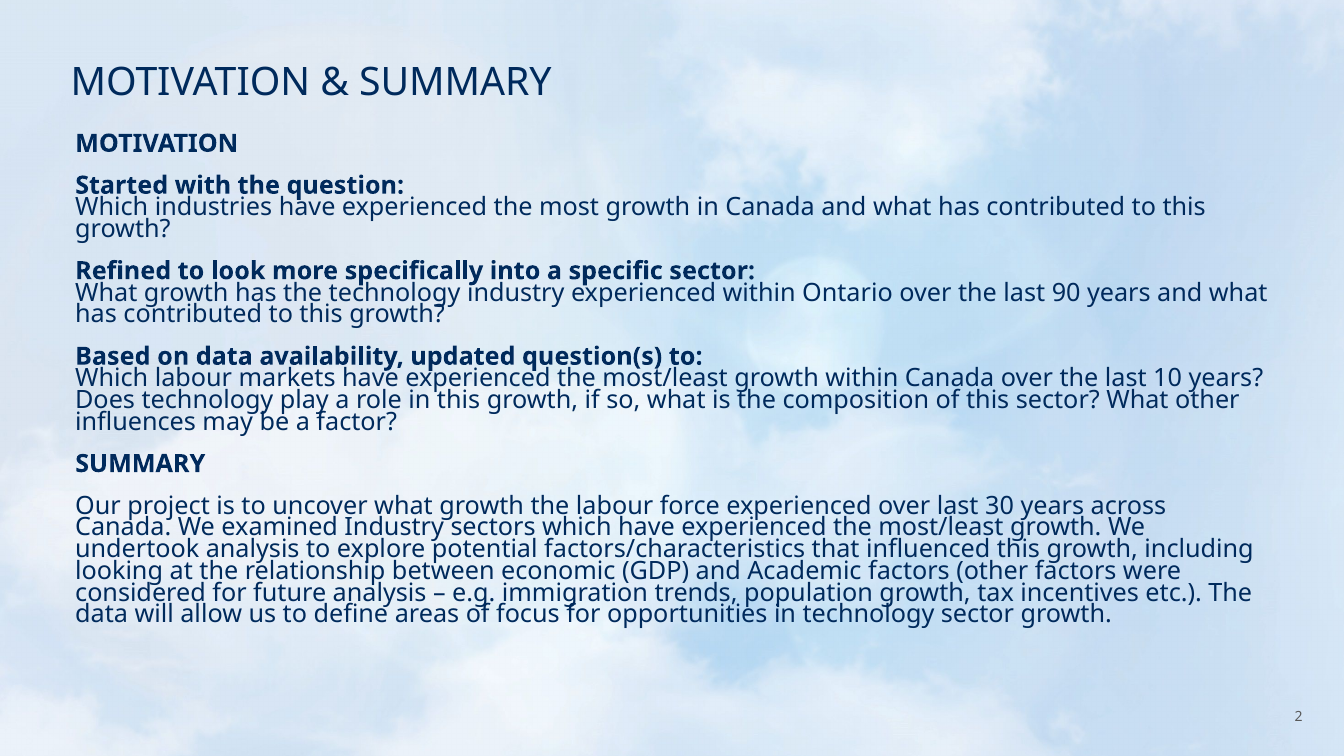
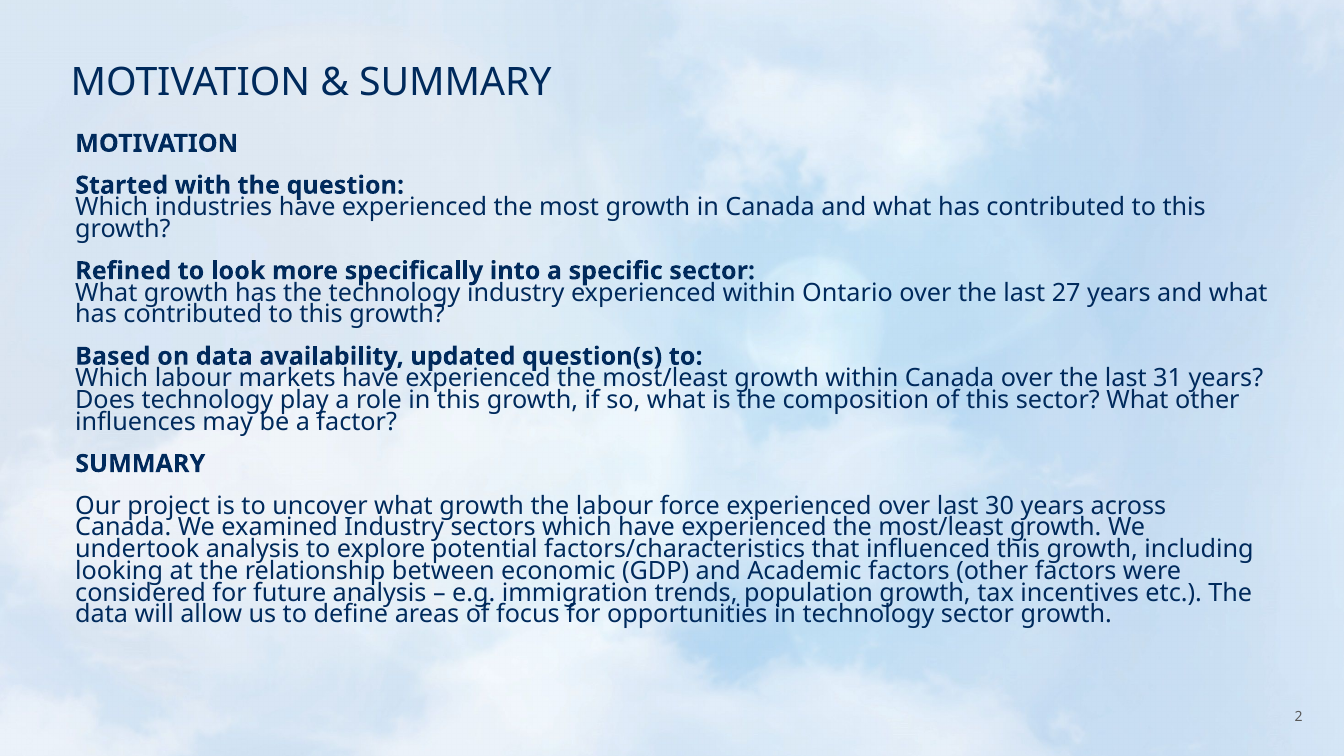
90: 90 -> 27 (1066, 293)
10: 10 -> 31 (1168, 378)
